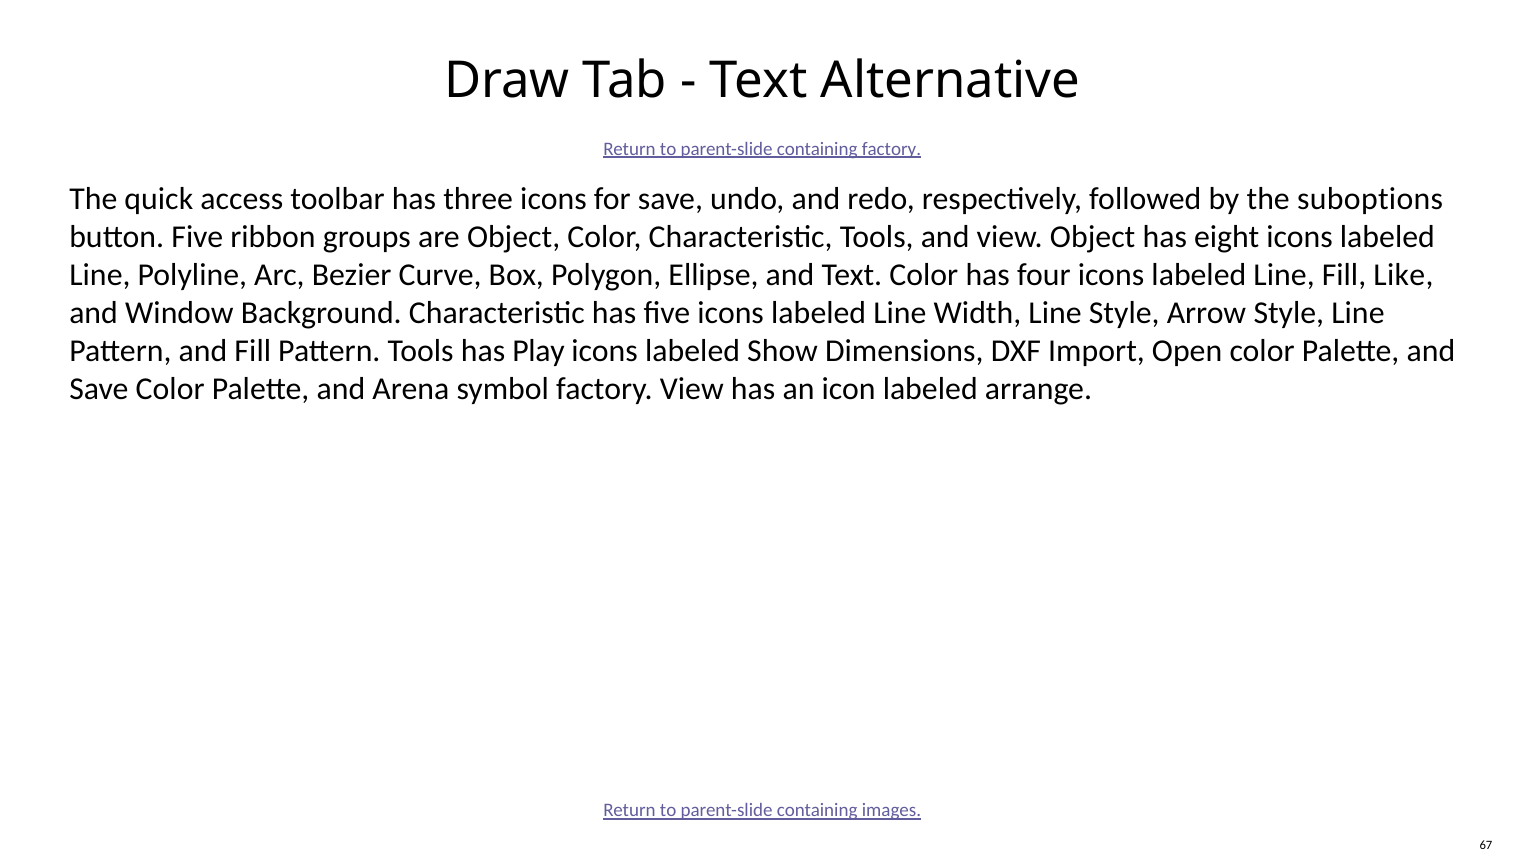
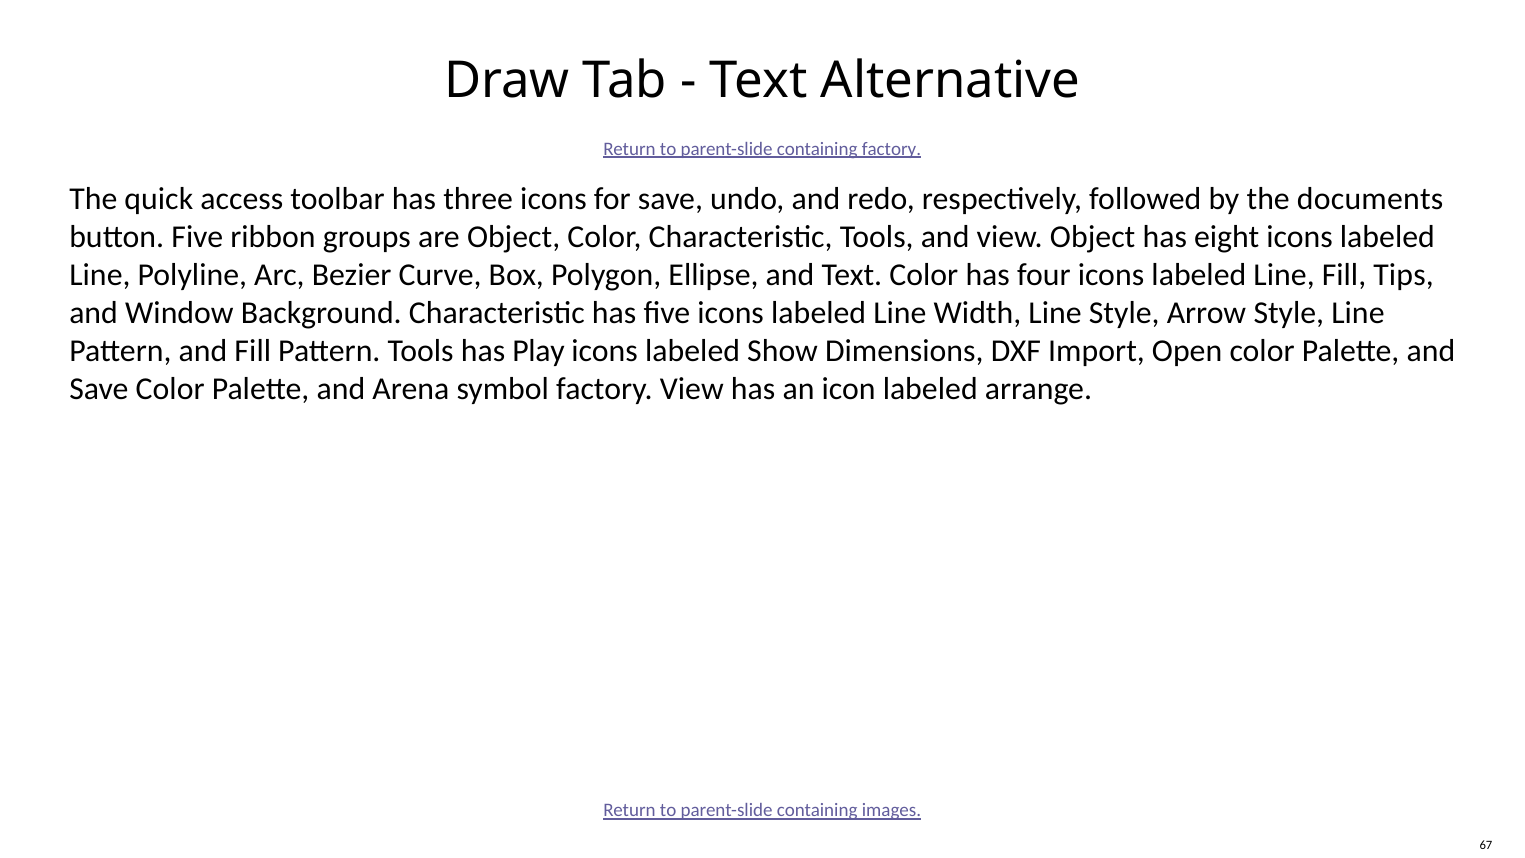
suboptions: suboptions -> documents (1370, 199)
Like: Like -> Tips (1404, 275)
